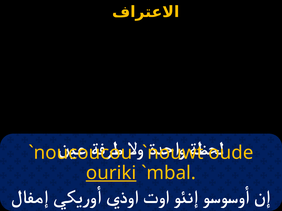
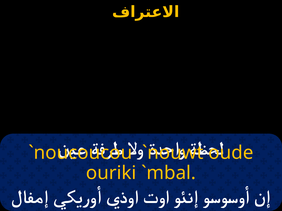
ouriki underline: present -> none (111, 173)
